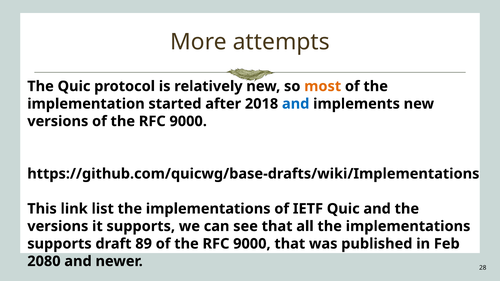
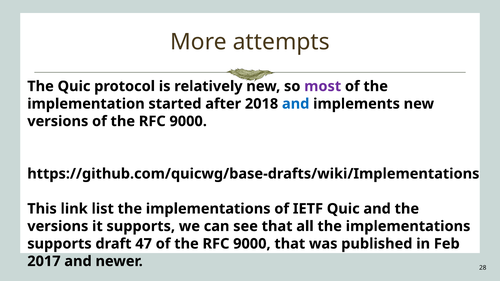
most colour: orange -> purple (323, 86)
89: 89 -> 47 (144, 244)
2080: 2080 -> 2017 (44, 261)
